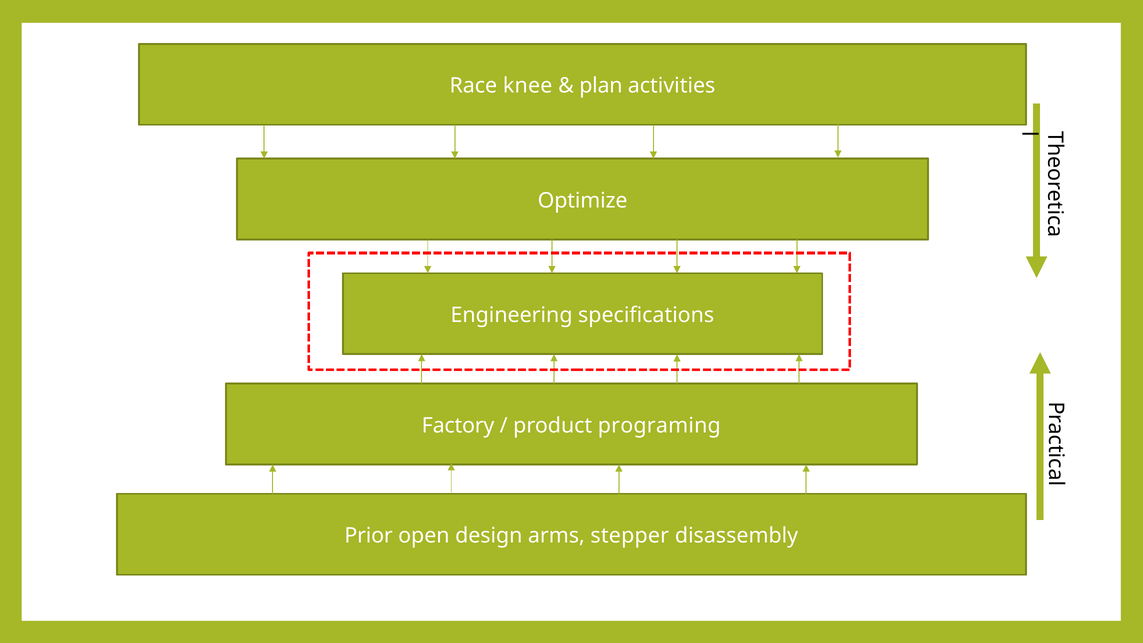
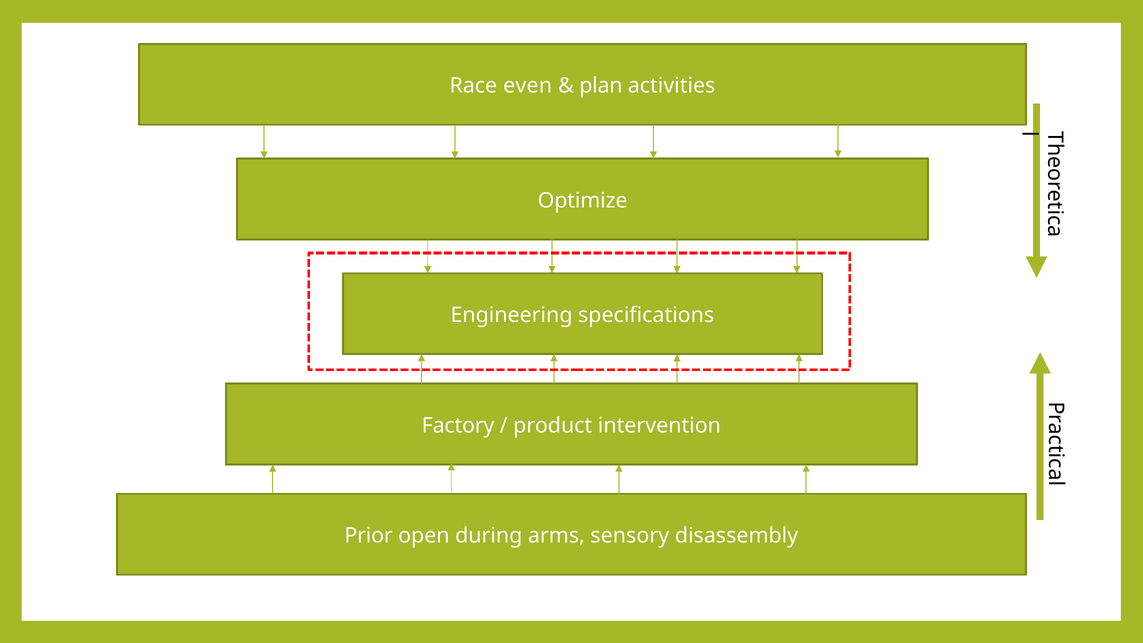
knee: knee -> even (528, 86)
programing: programing -> intervention (659, 426)
design: design -> during (489, 536)
stepper: stepper -> sensory (630, 536)
